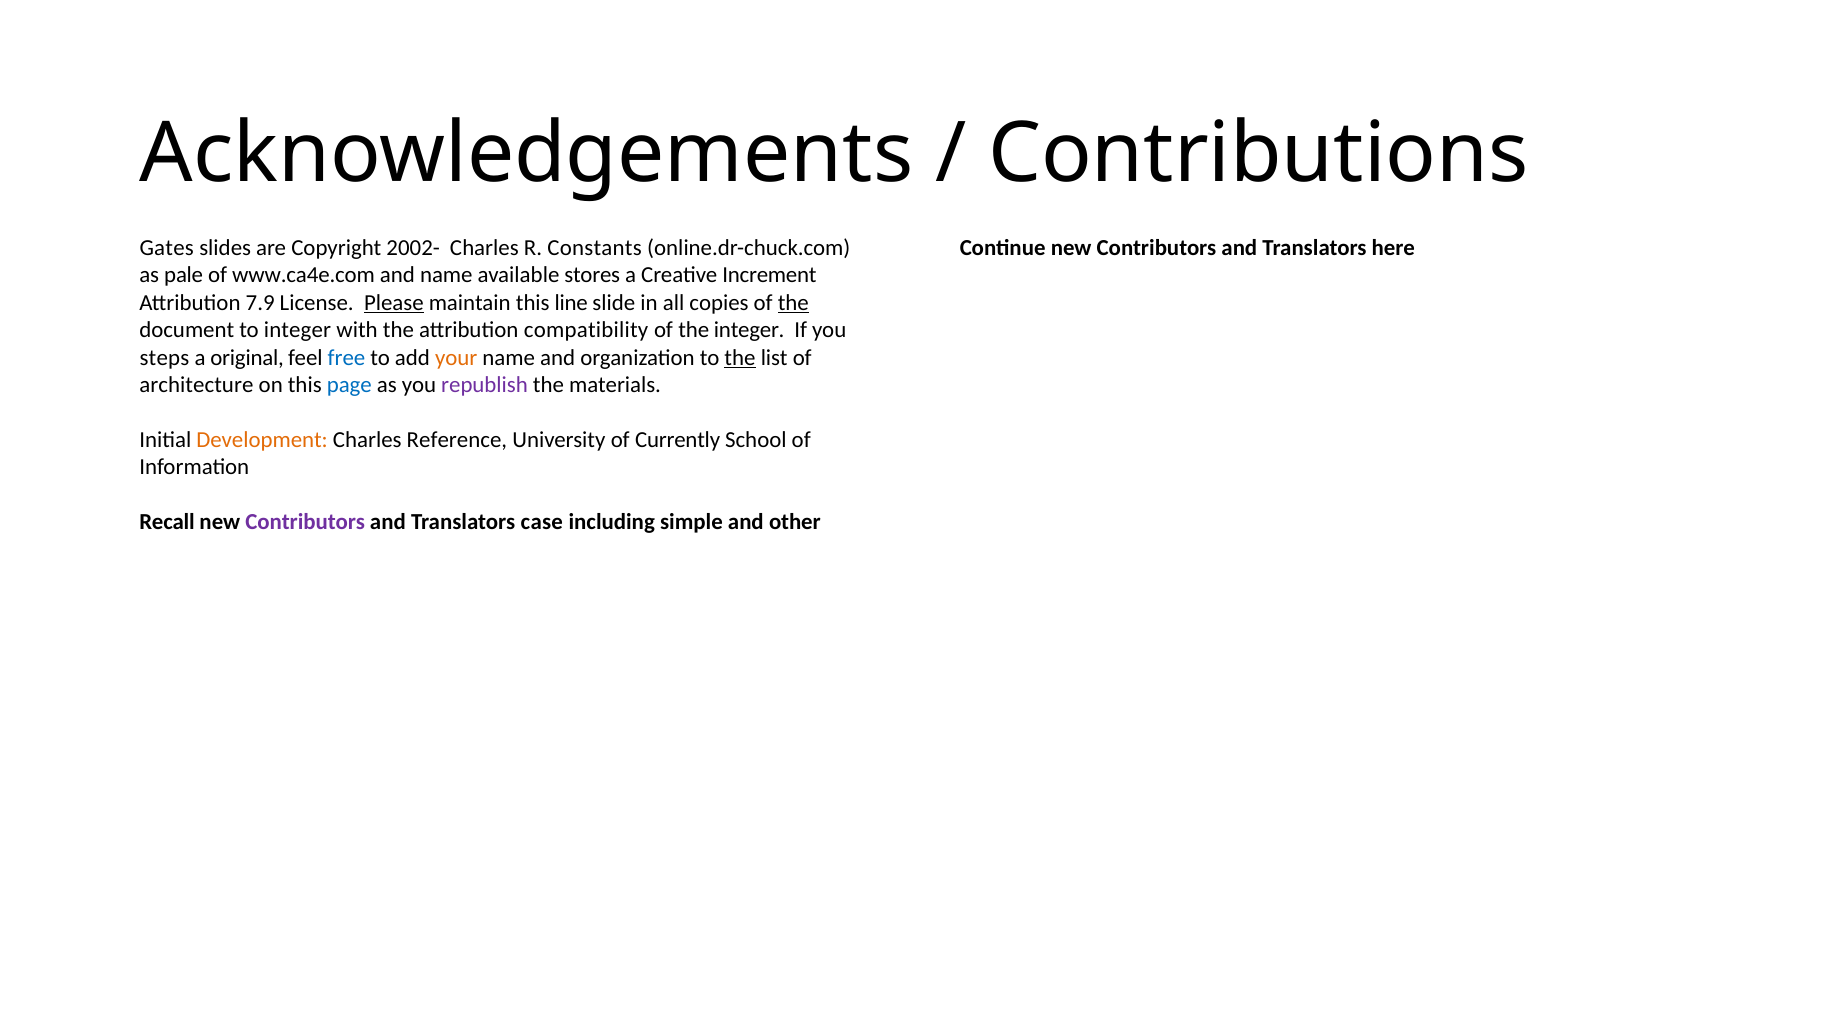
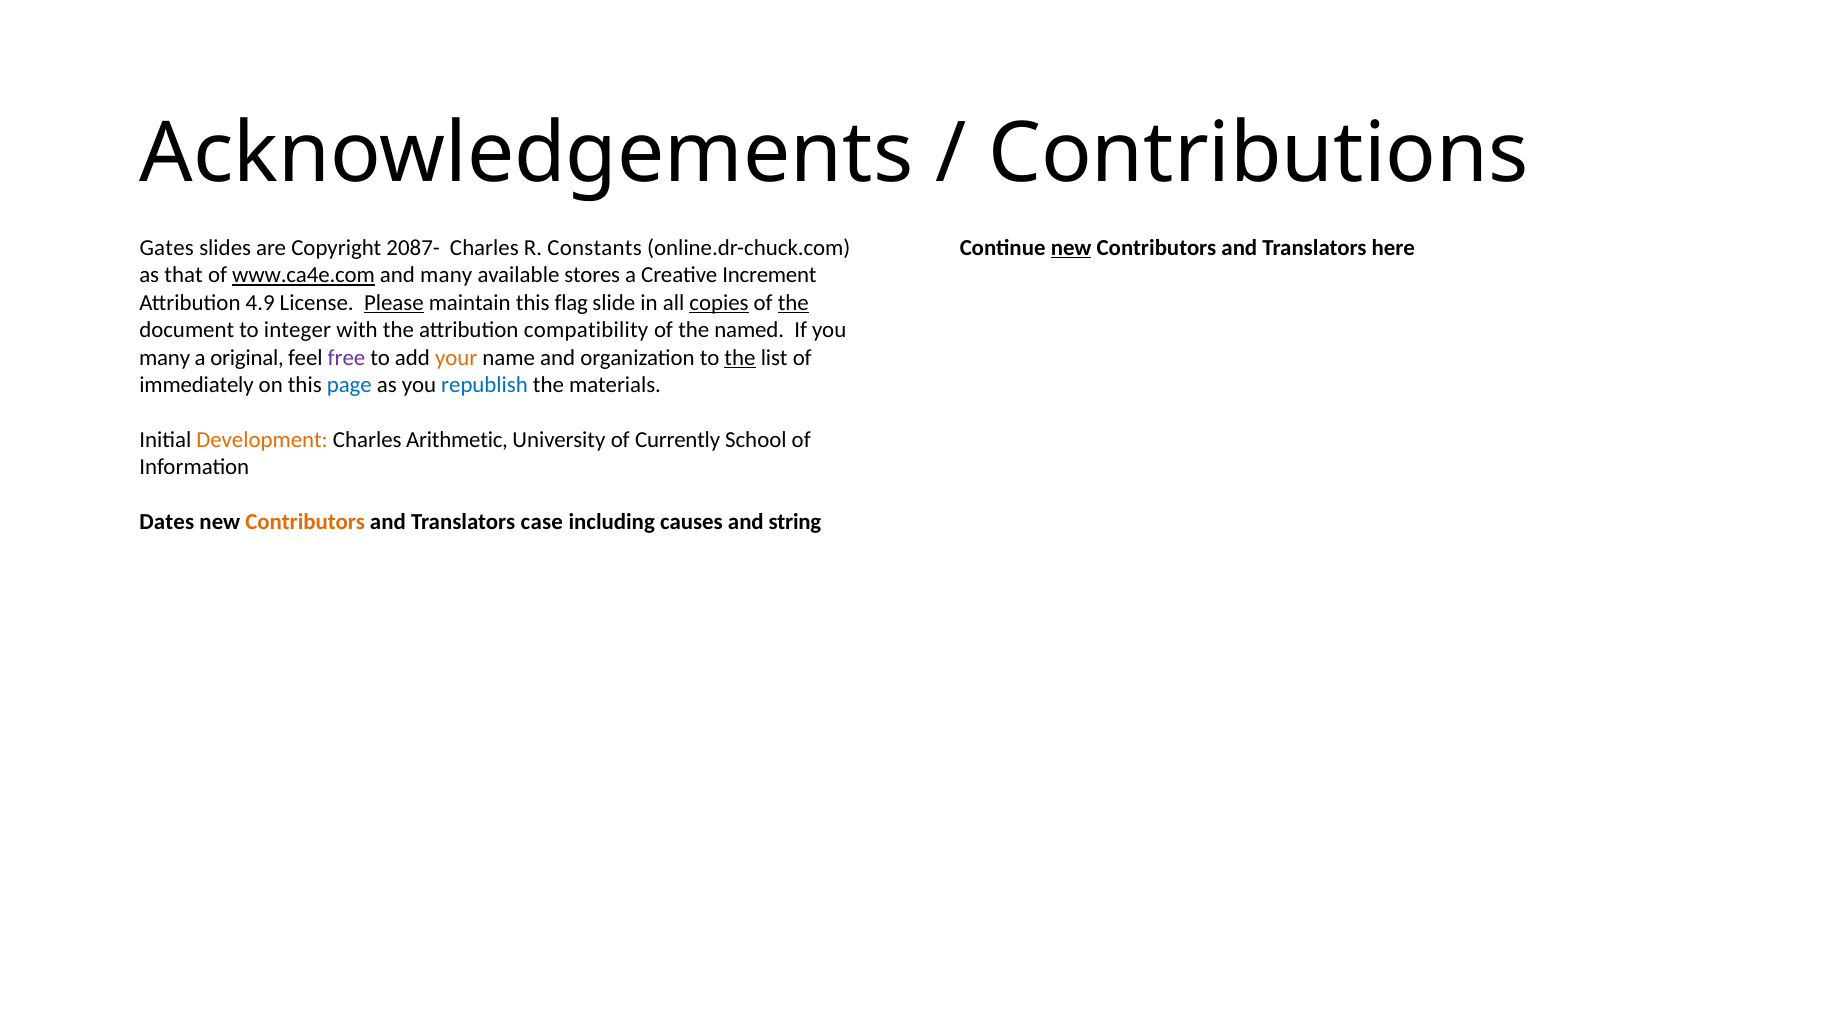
2002-: 2002- -> 2087- (413, 248)
new underline: none -> present (1071, 248)
pale: pale -> that (184, 275)
www.ca4e.com underline: none -> present (304, 275)
and name: name -> many (446, 275)
7.9: 7.9 -> 4.9 (260, 303)
line: line -> flag (571, 303)
copies underline: none -> present (719, 303)
the integer: integer -> named (749, 330)
steps: steps -> many (165, 358)
free colour: blue -> purple (346, 358)
architecture: architecture -> immediately (197, 385)
republish colour: purple -> blue (485, 385)
Reference: Reference -> Arithmetic (457, 440)
Recall: Recall -> Dates (167, 523)
Contributors colour: purple -> orange (305, 523)
simple: simple -> causes (691, 523)
other: other -> string (795, 523)
